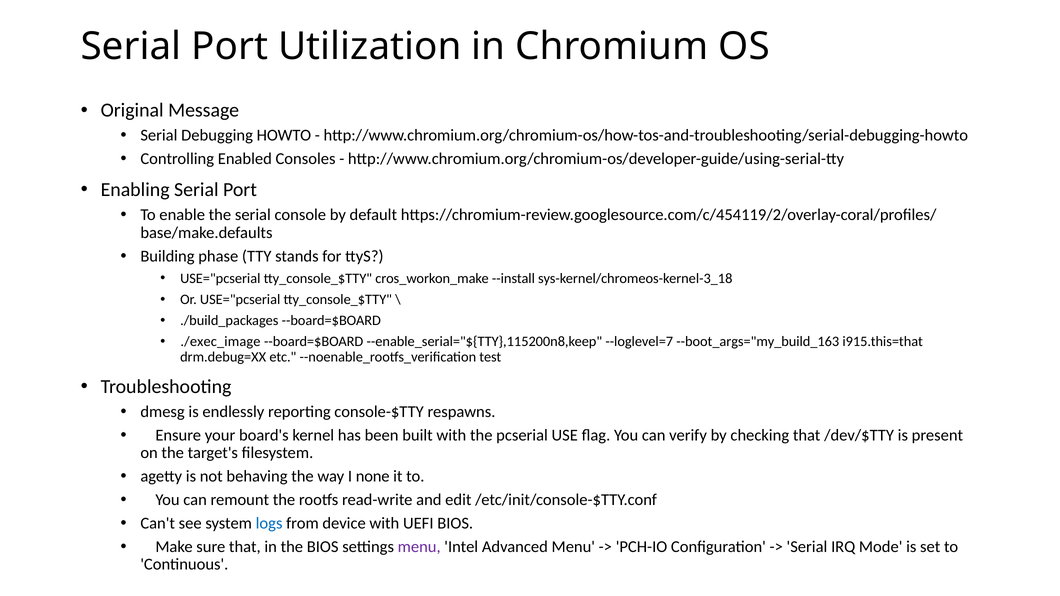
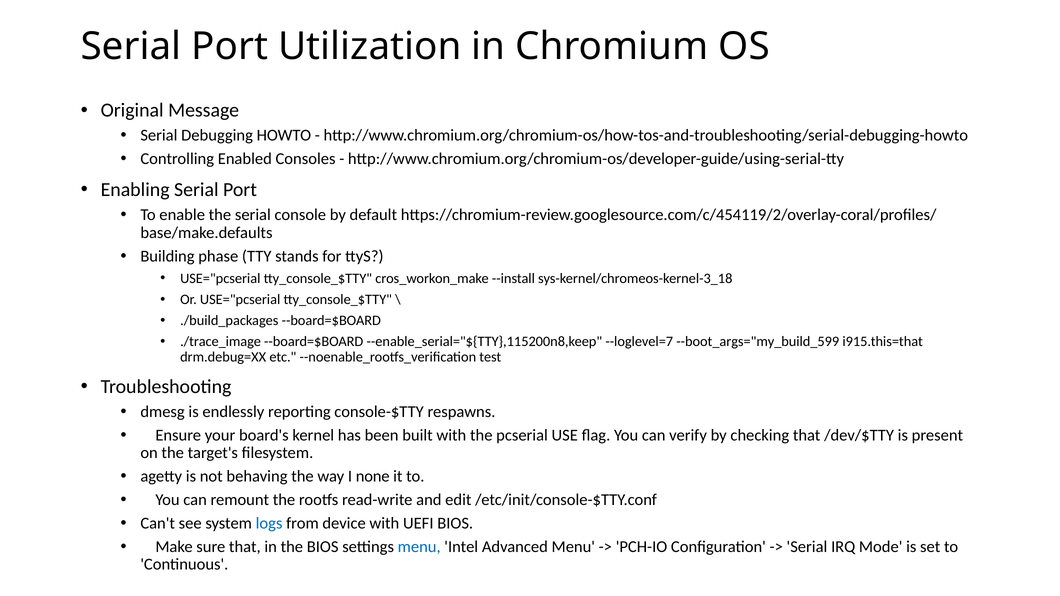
./exec_image: ./exec_image -> ./trace_image (221, 342)
--boot_args="my_build_163: --boot_args="my_build_163 -> --boot_args="my_build_599 (758, 342)
menu colour: purple -> blue (419, 547)
